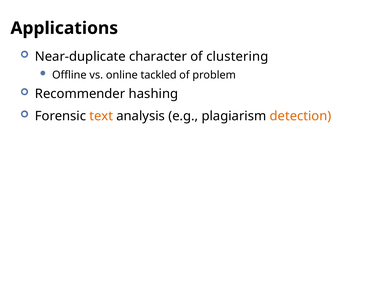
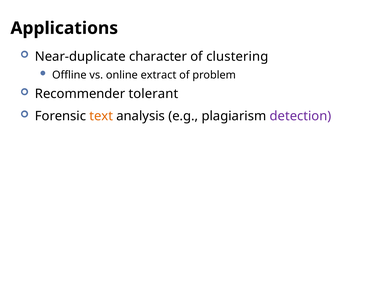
tackled: tackled -> extract (159, 75)
hashing: hashing -> tolerant (153, 94)
detection colour: orange -> purple (301, 116)
